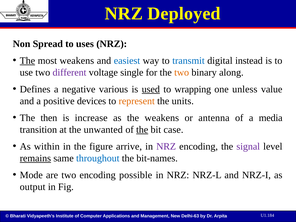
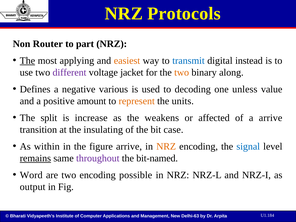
Deployed: Deployed -> Protocols (184, 14)
Spread: Spread -> Router (48, 44)
uses: uses -> part (85, 44)
most weakens: weakens -> applying (77, 61)
easiest colour: blue -> orange (127, 61)
single: single -> jacket (132, 72)
used underline: present -> none (151, 89)
wrapping: wrapping -> decoding (193, 89)
devices: devices -> amount (92, 101)
then: then -> split (49, 118)
antenna: antenna -> affected (214, 118)
a media: media -> arrive (271, 118)
unwanted: unwanted -> insulating (103, 130)
the underline: present -> none (142, 130)
NRZ colour: purple -> orange (166, 146)
signal colour: purple -> blue (248, 146)
throughout colour: blue -> purple (98, 158)
bit-names: bit-names -> bit-named (157, 158)
Mode: Mode -> Word (31, 175)
